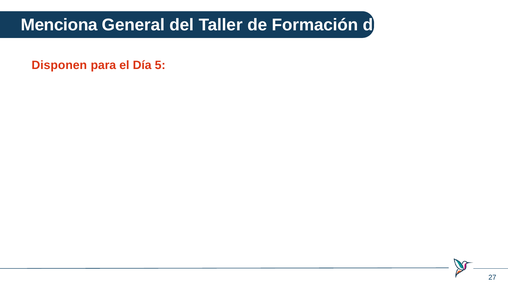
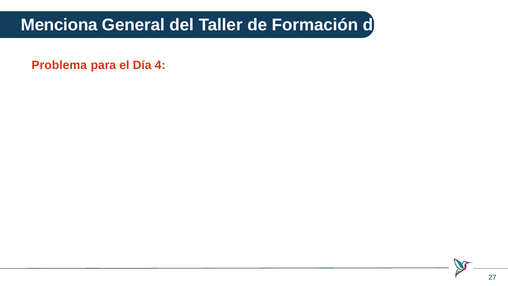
Disponen: Disponen -> Problema (59, 65)
5: 5 -> 4 (160, 65)
